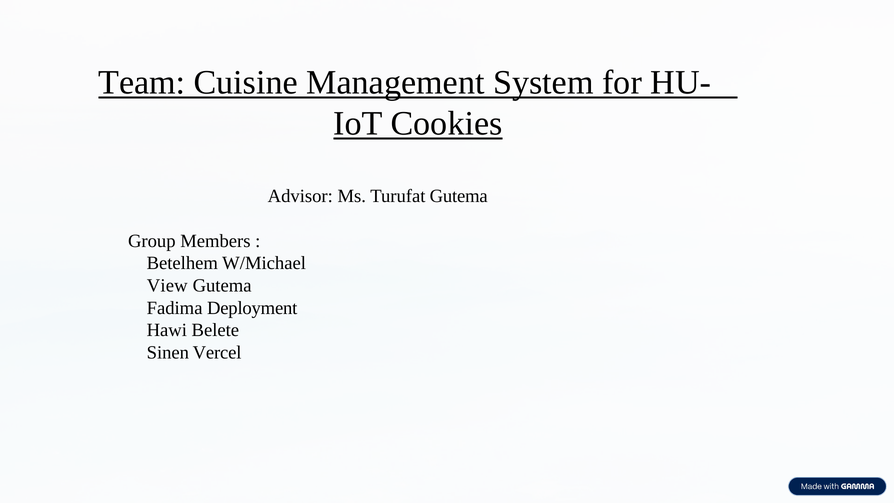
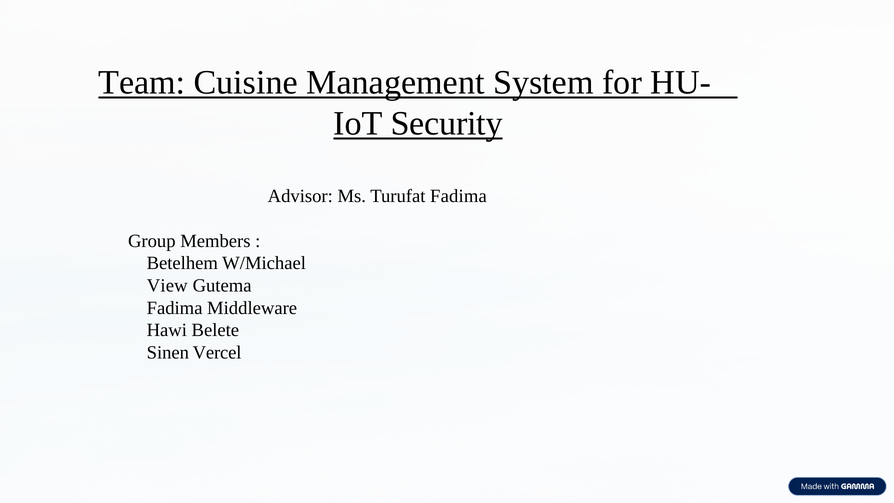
Cookies: Cookies -> Security (447, 124)
Turufat Gutema: Gutema -> Fadima (458, 196)
Deployment: Deployment -> Middleware (252, 308)
